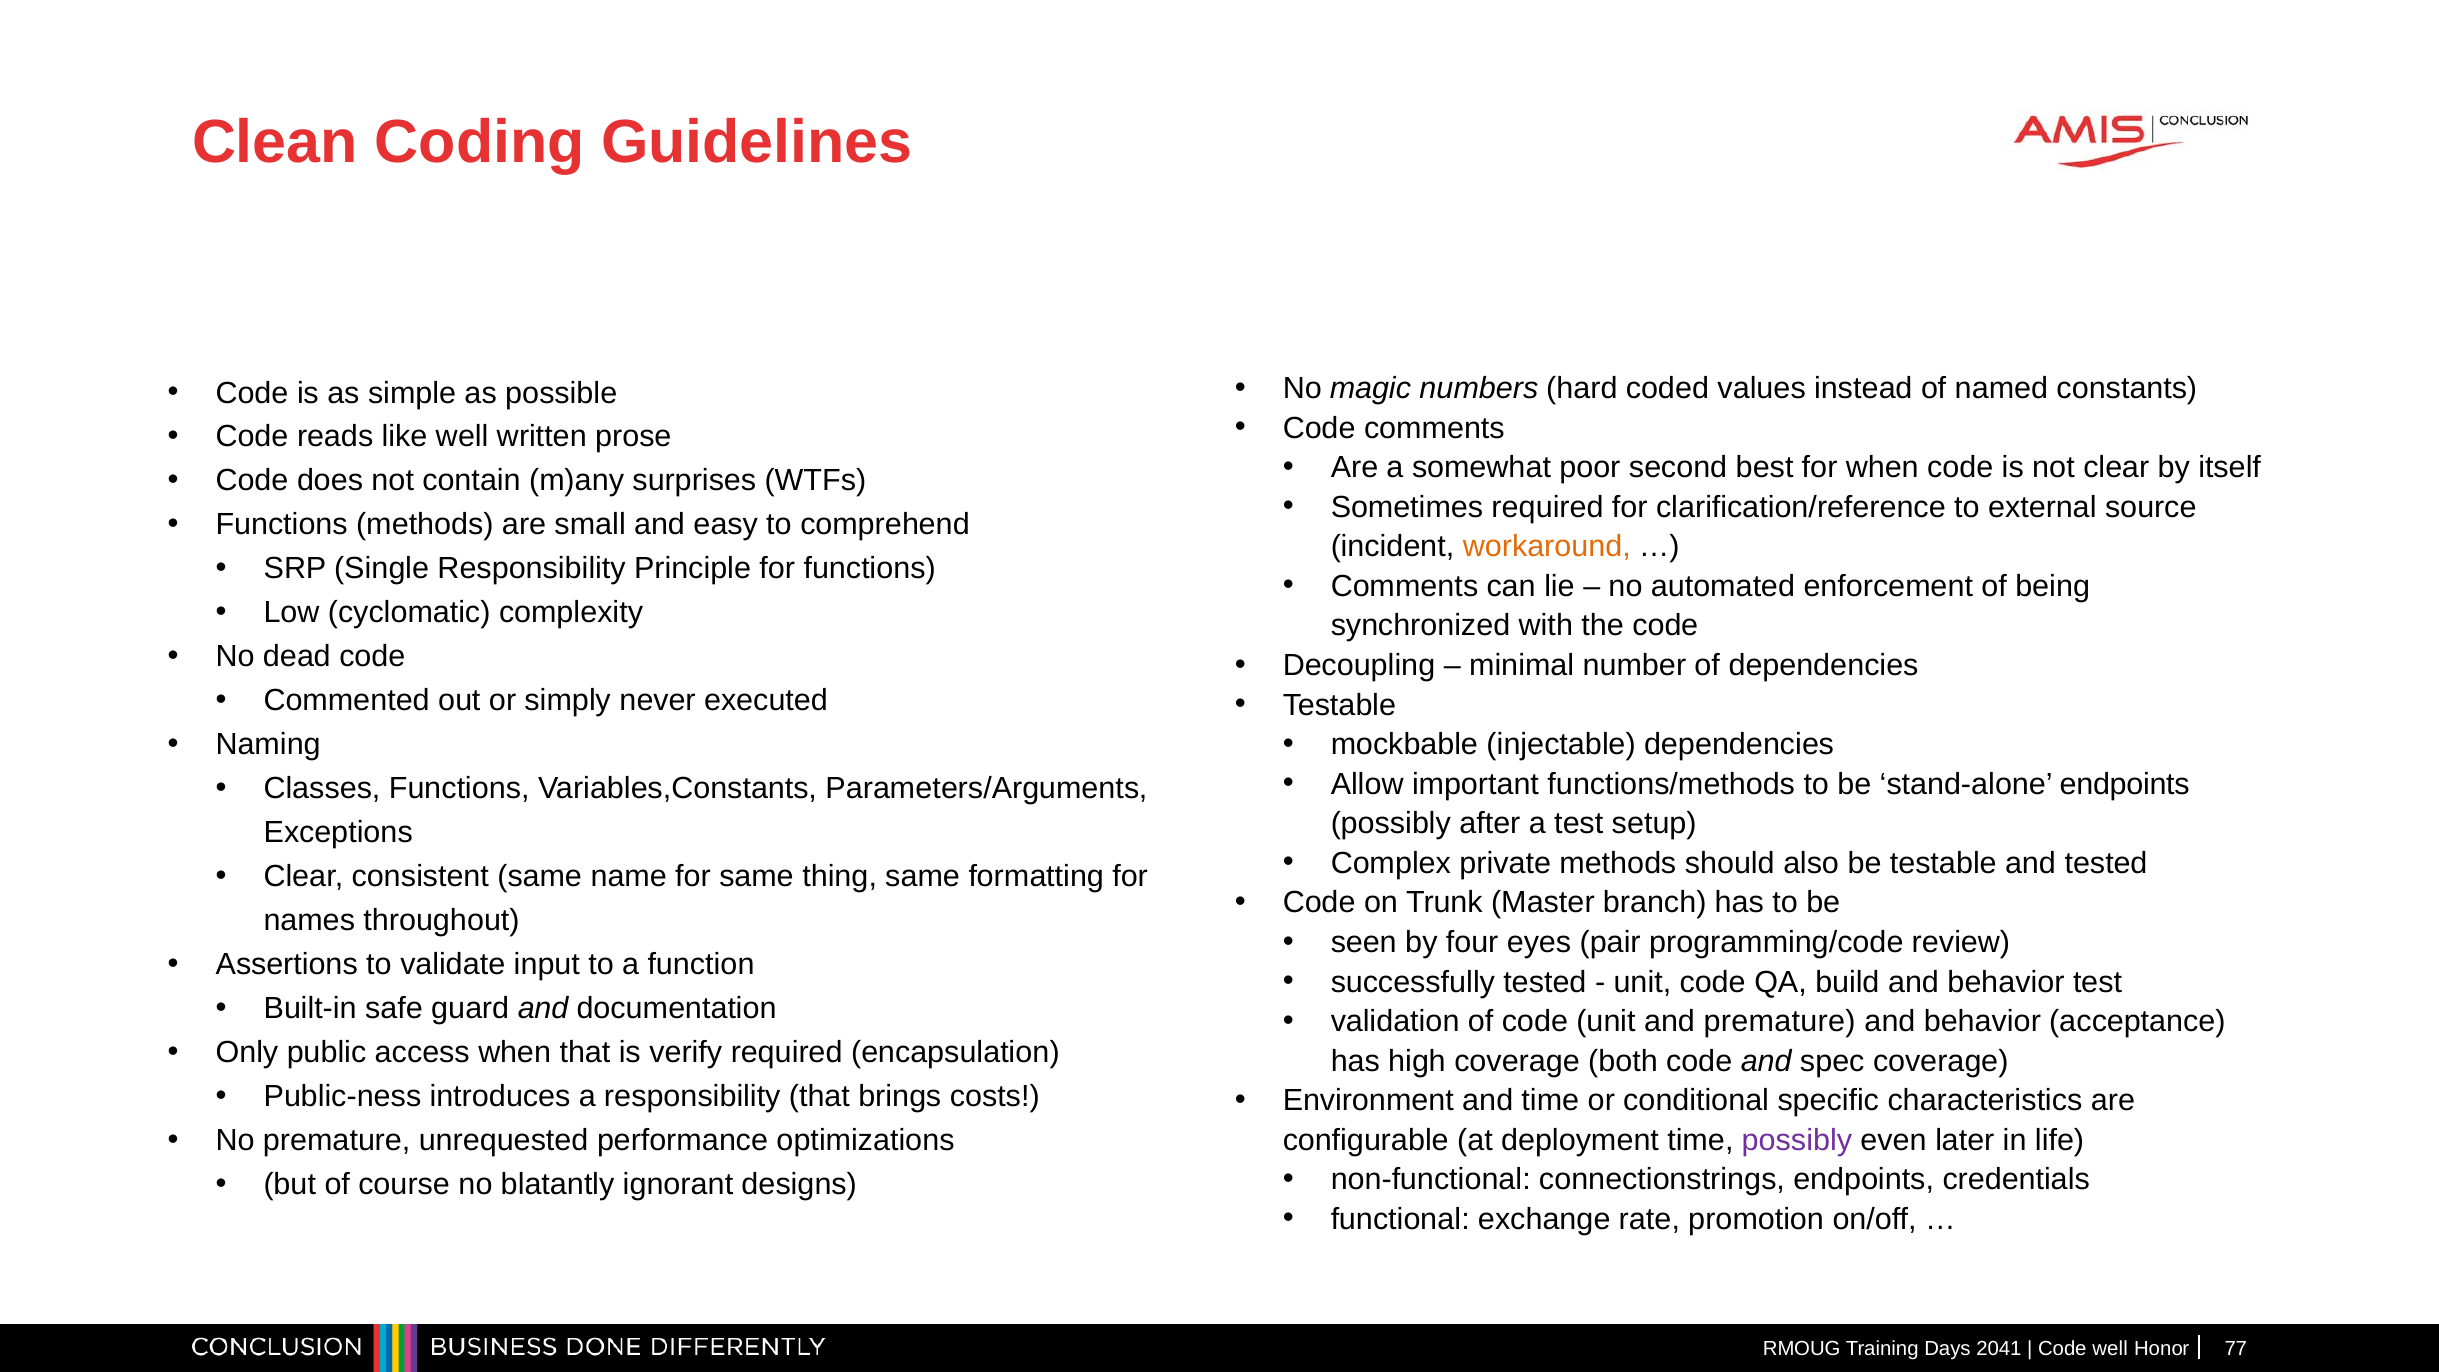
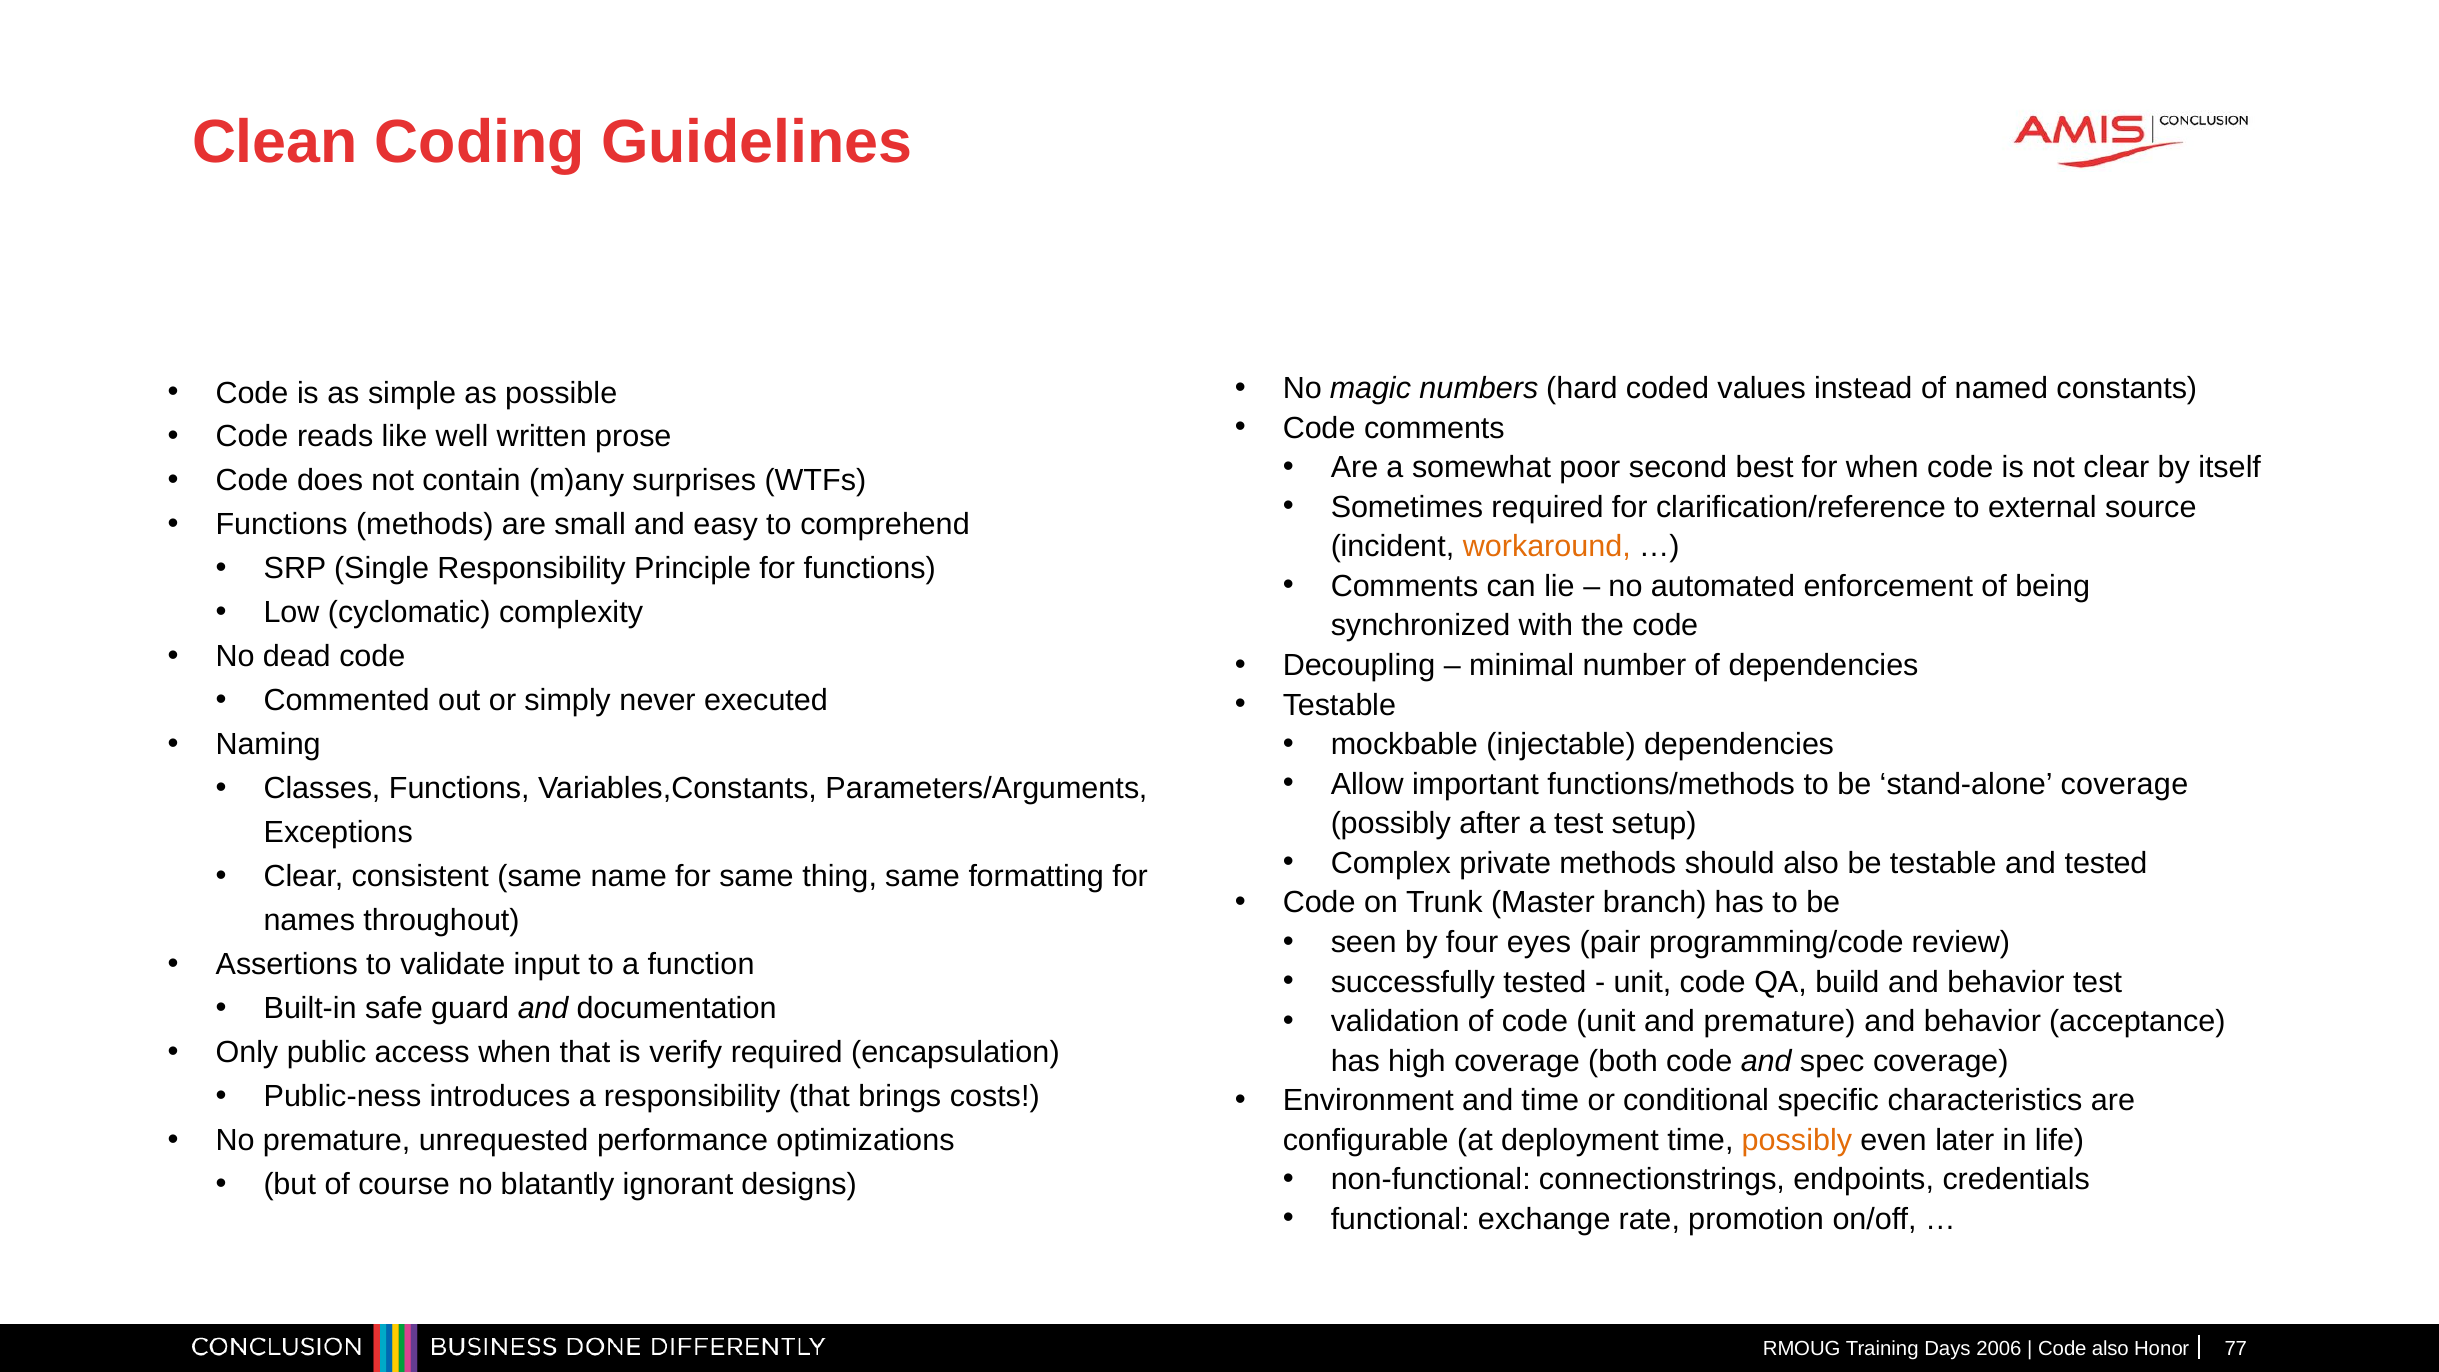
stand-alone endpoints: endpoints -> coverage (2124, 784)
possibly colour: purple -> orange (1797, 1140)
2041: 2041 -> 2006 (1999, 1348)
Code well: well -> also (2110, 1348)
